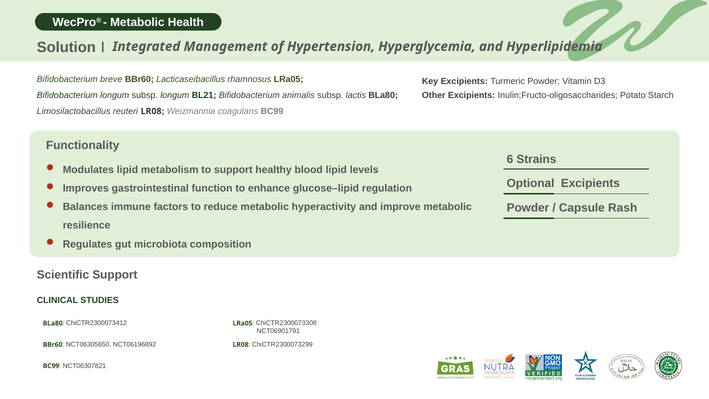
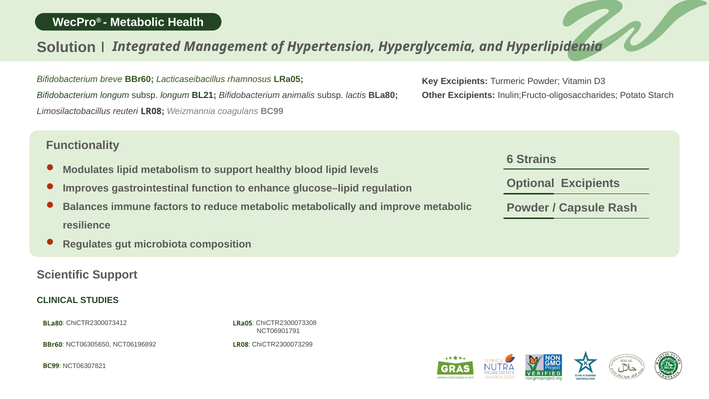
hyperactivity: hyperactivity -> metabolically (324, 207)
